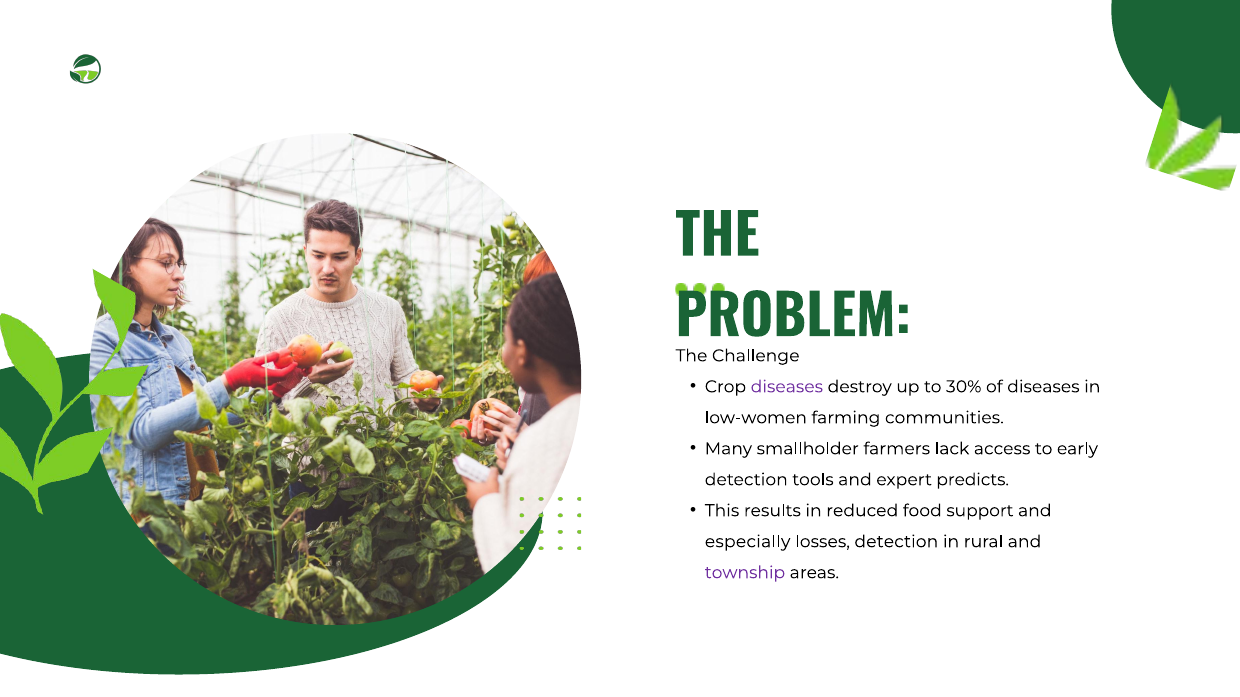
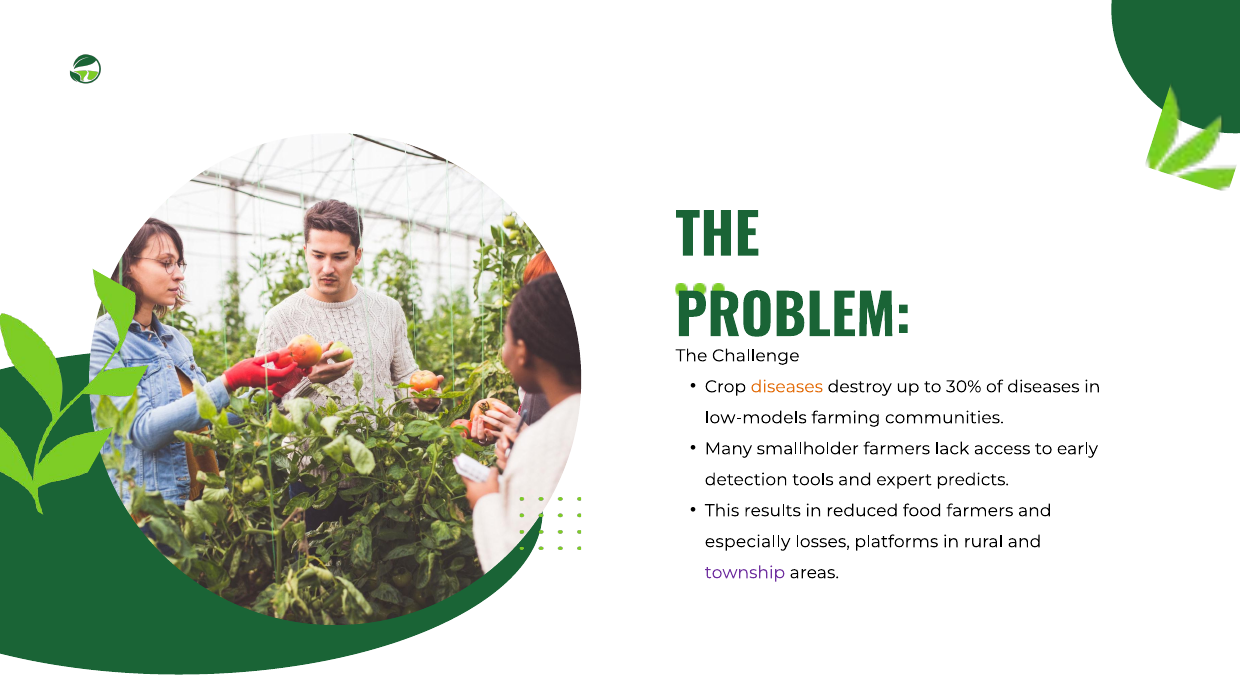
diseases colour: purple -> orange (787, 387)
low-women: low-women -> low-models (756, 418)
food support: support -> farmers (980, 511)
losses detection: detection -> platforms (896, 542)
